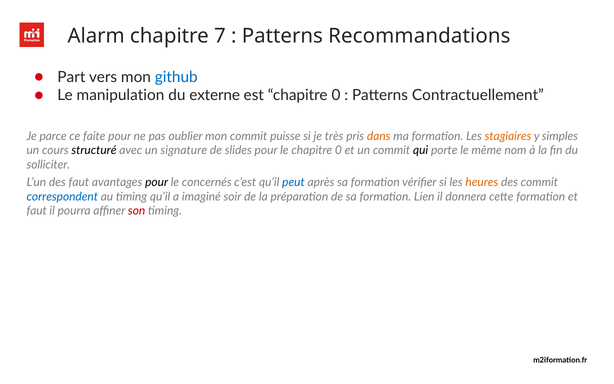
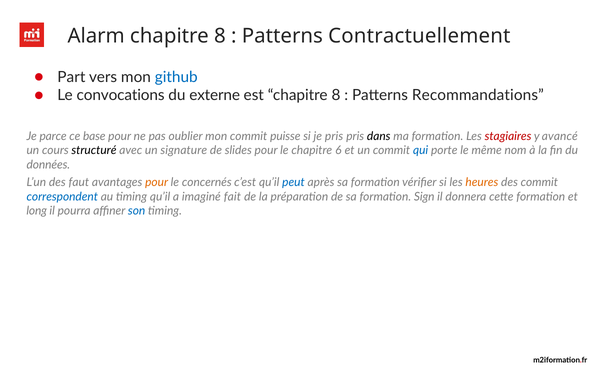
7: 7 -> 8 (220, 36)
Recommandations: Recommandations -> Contractuellement (419, 36)
manipulation: manipulation -> convocations (121, 95)
est chapitre 0: 0 -> 8 (336, 95)
Contractuellement: Contractuellement -> Recommandations (478, 95)
faite: faite -> base (94, 136)
je très: très -> pris (334, 136)
dans colour: orange -> black (379, 136)
stagiaires colour: orange -> red (508, 136)
simples: simples -> avancé (560, 136)
le chapitre 0: 0 -> 6 (338, 150)
qui colour: black -> blue (421, 150)
solliciter: solliciter -> données (48, 165)
pour colour: black -> orange (157, 182)
soir: soir -> fait (232, 197)
Lien: Lien -> Sign (424, 197)
faut: faut -> long (37, 211)
son colour: red -> blue (137, 211)
